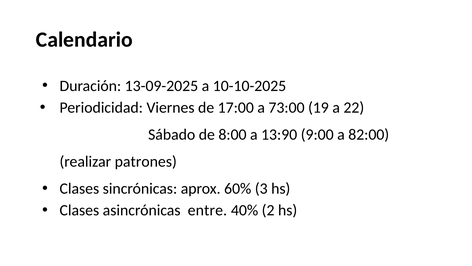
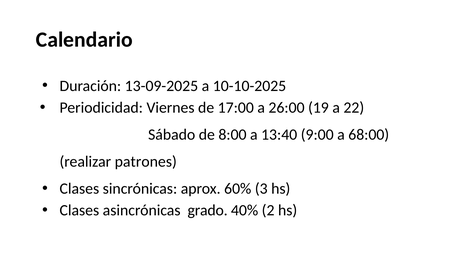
73:00: 73:00 -> 26:00 (287, 108)
13:90: 13:90 -> 13:40 (279, 134)
82:00: 82:00 -> 68:00 (369, 134)
entre: entre -> grado (208, 210)
